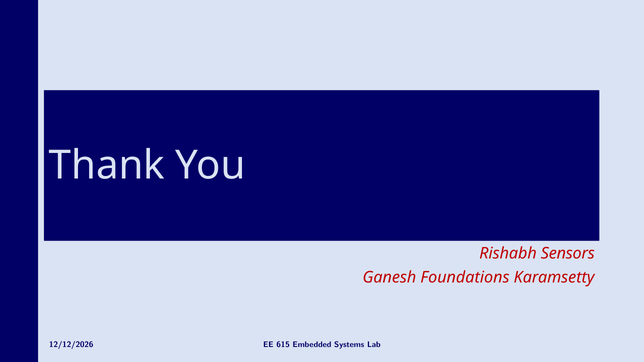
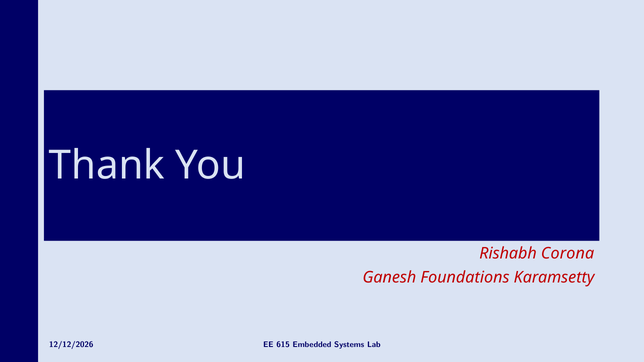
Sensors: Sensors -> Corona (568, 253)
